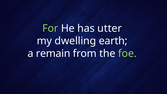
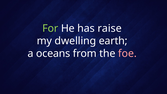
utter: utter -> raise (110, 28)
remain: remain -> oceans (53, 53)
foe colour: light green -> pink (127, 53)
